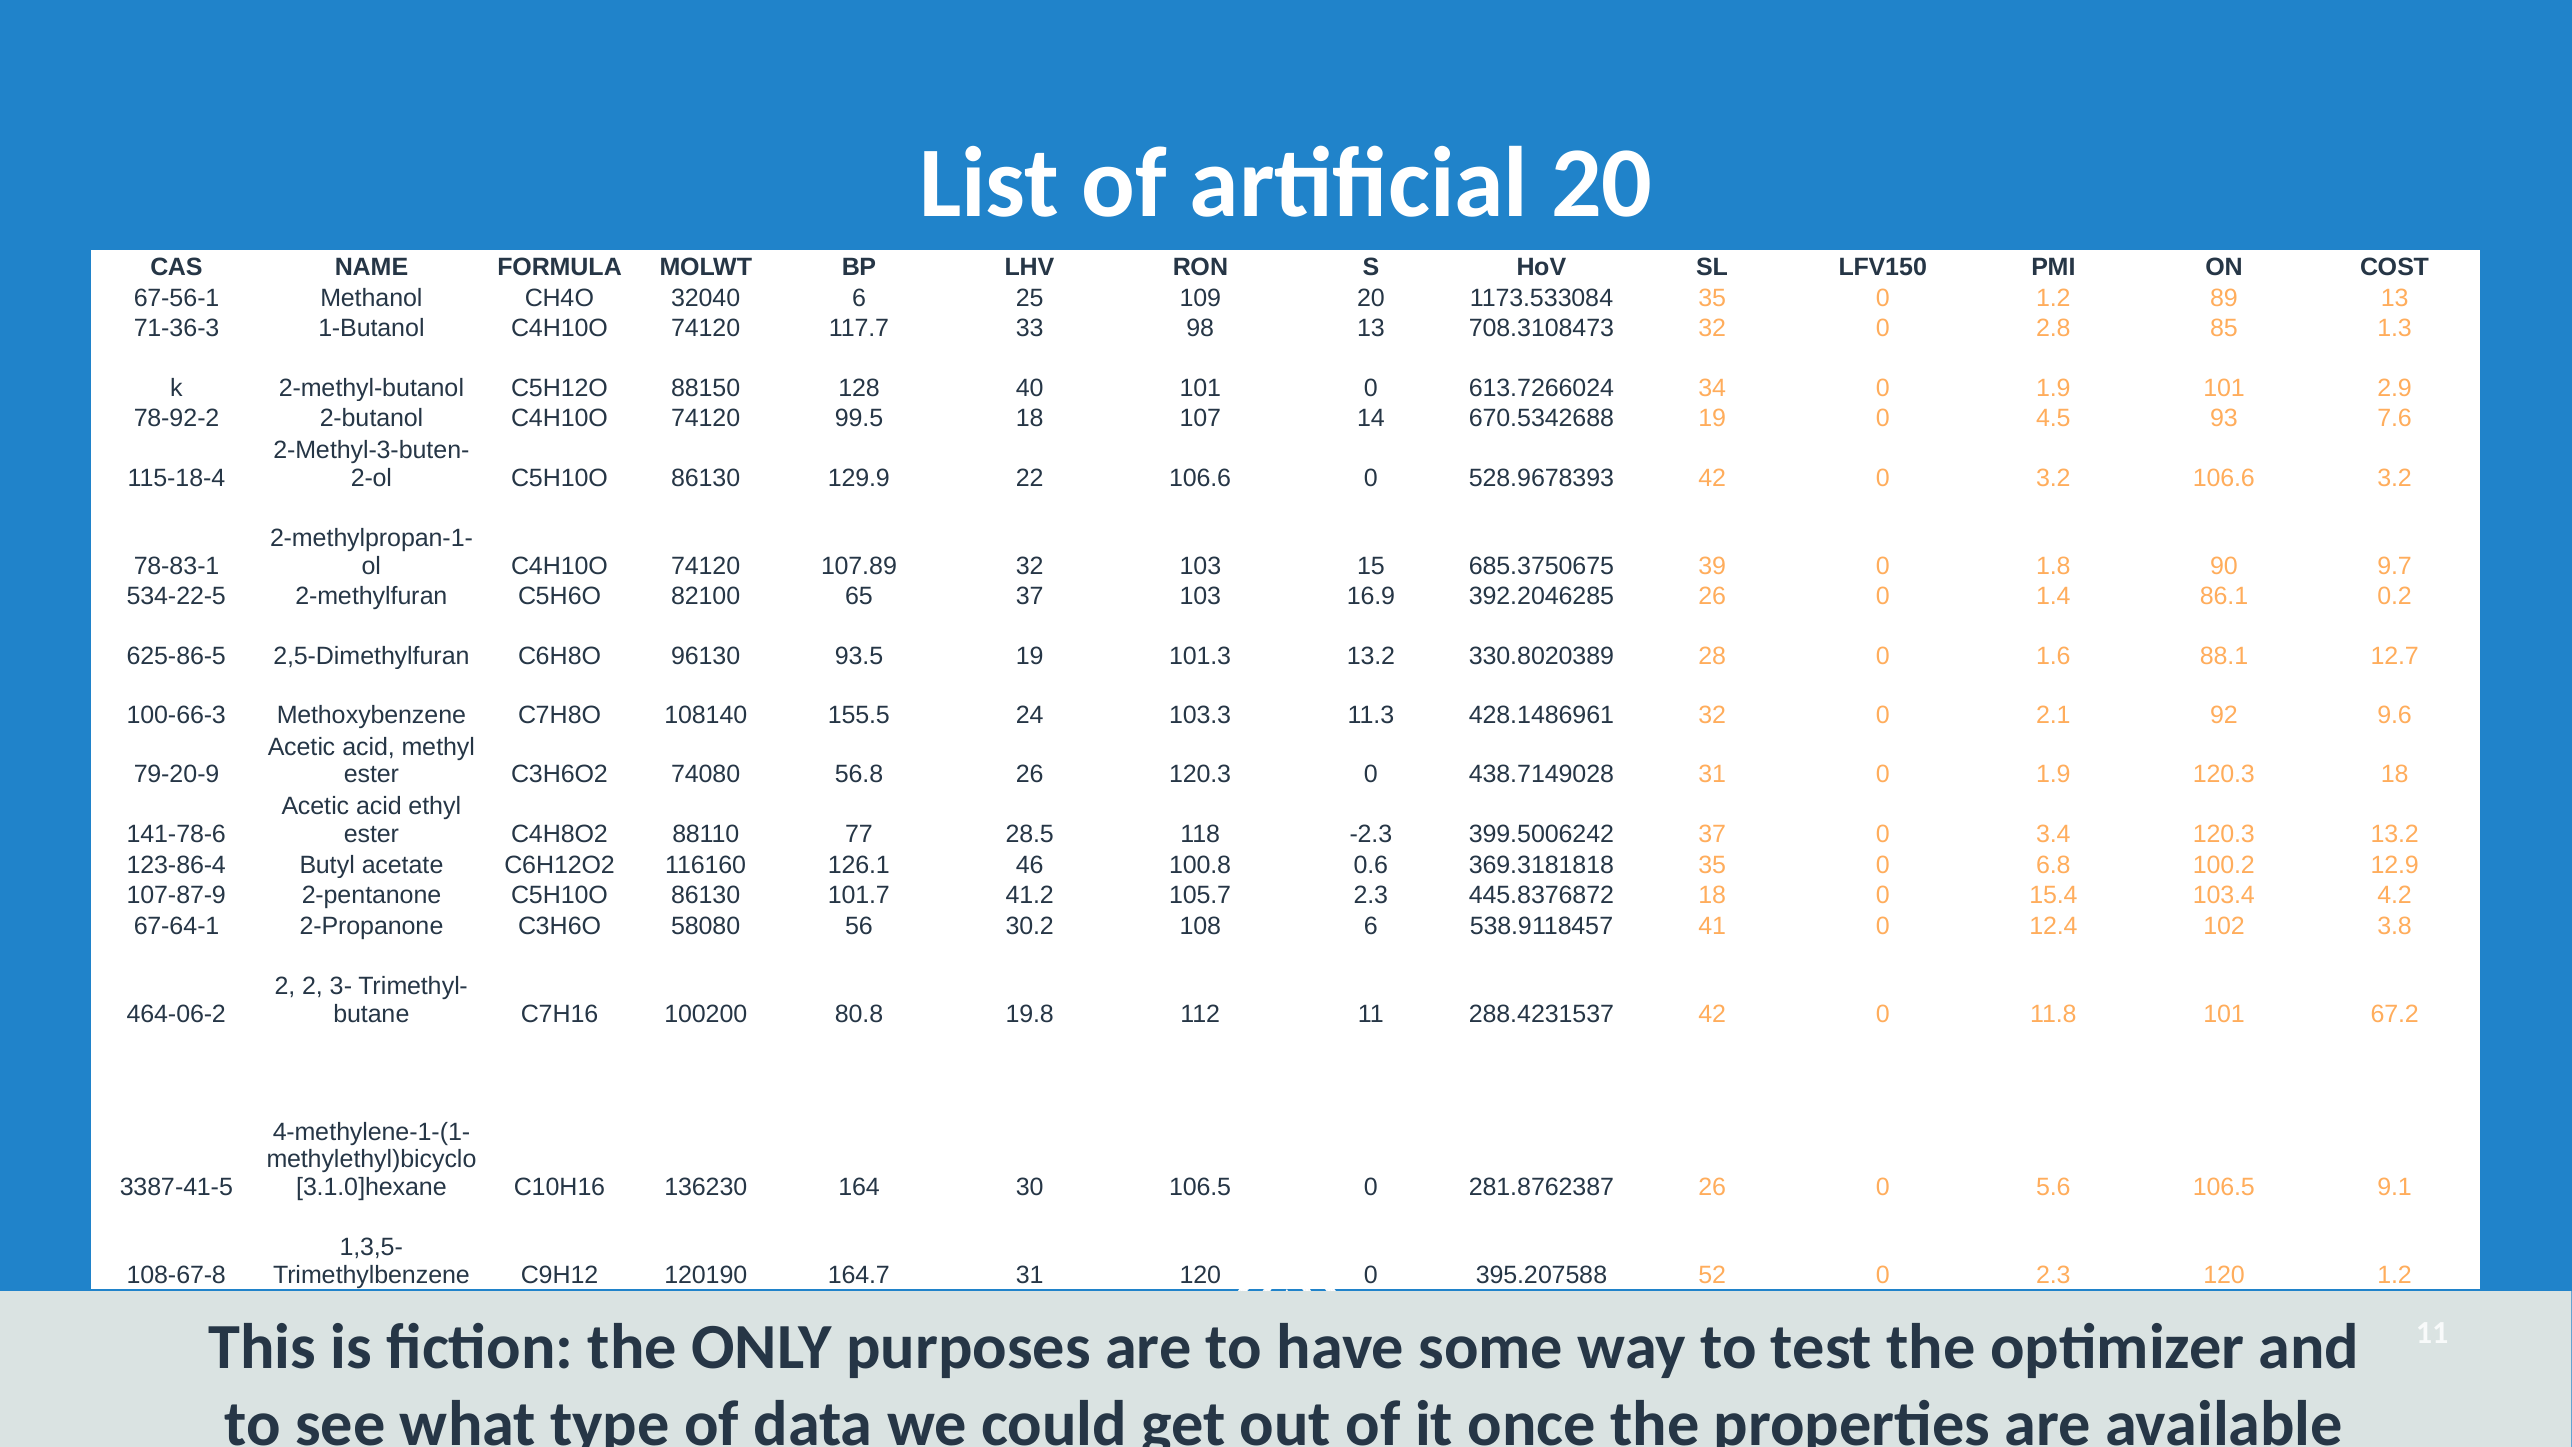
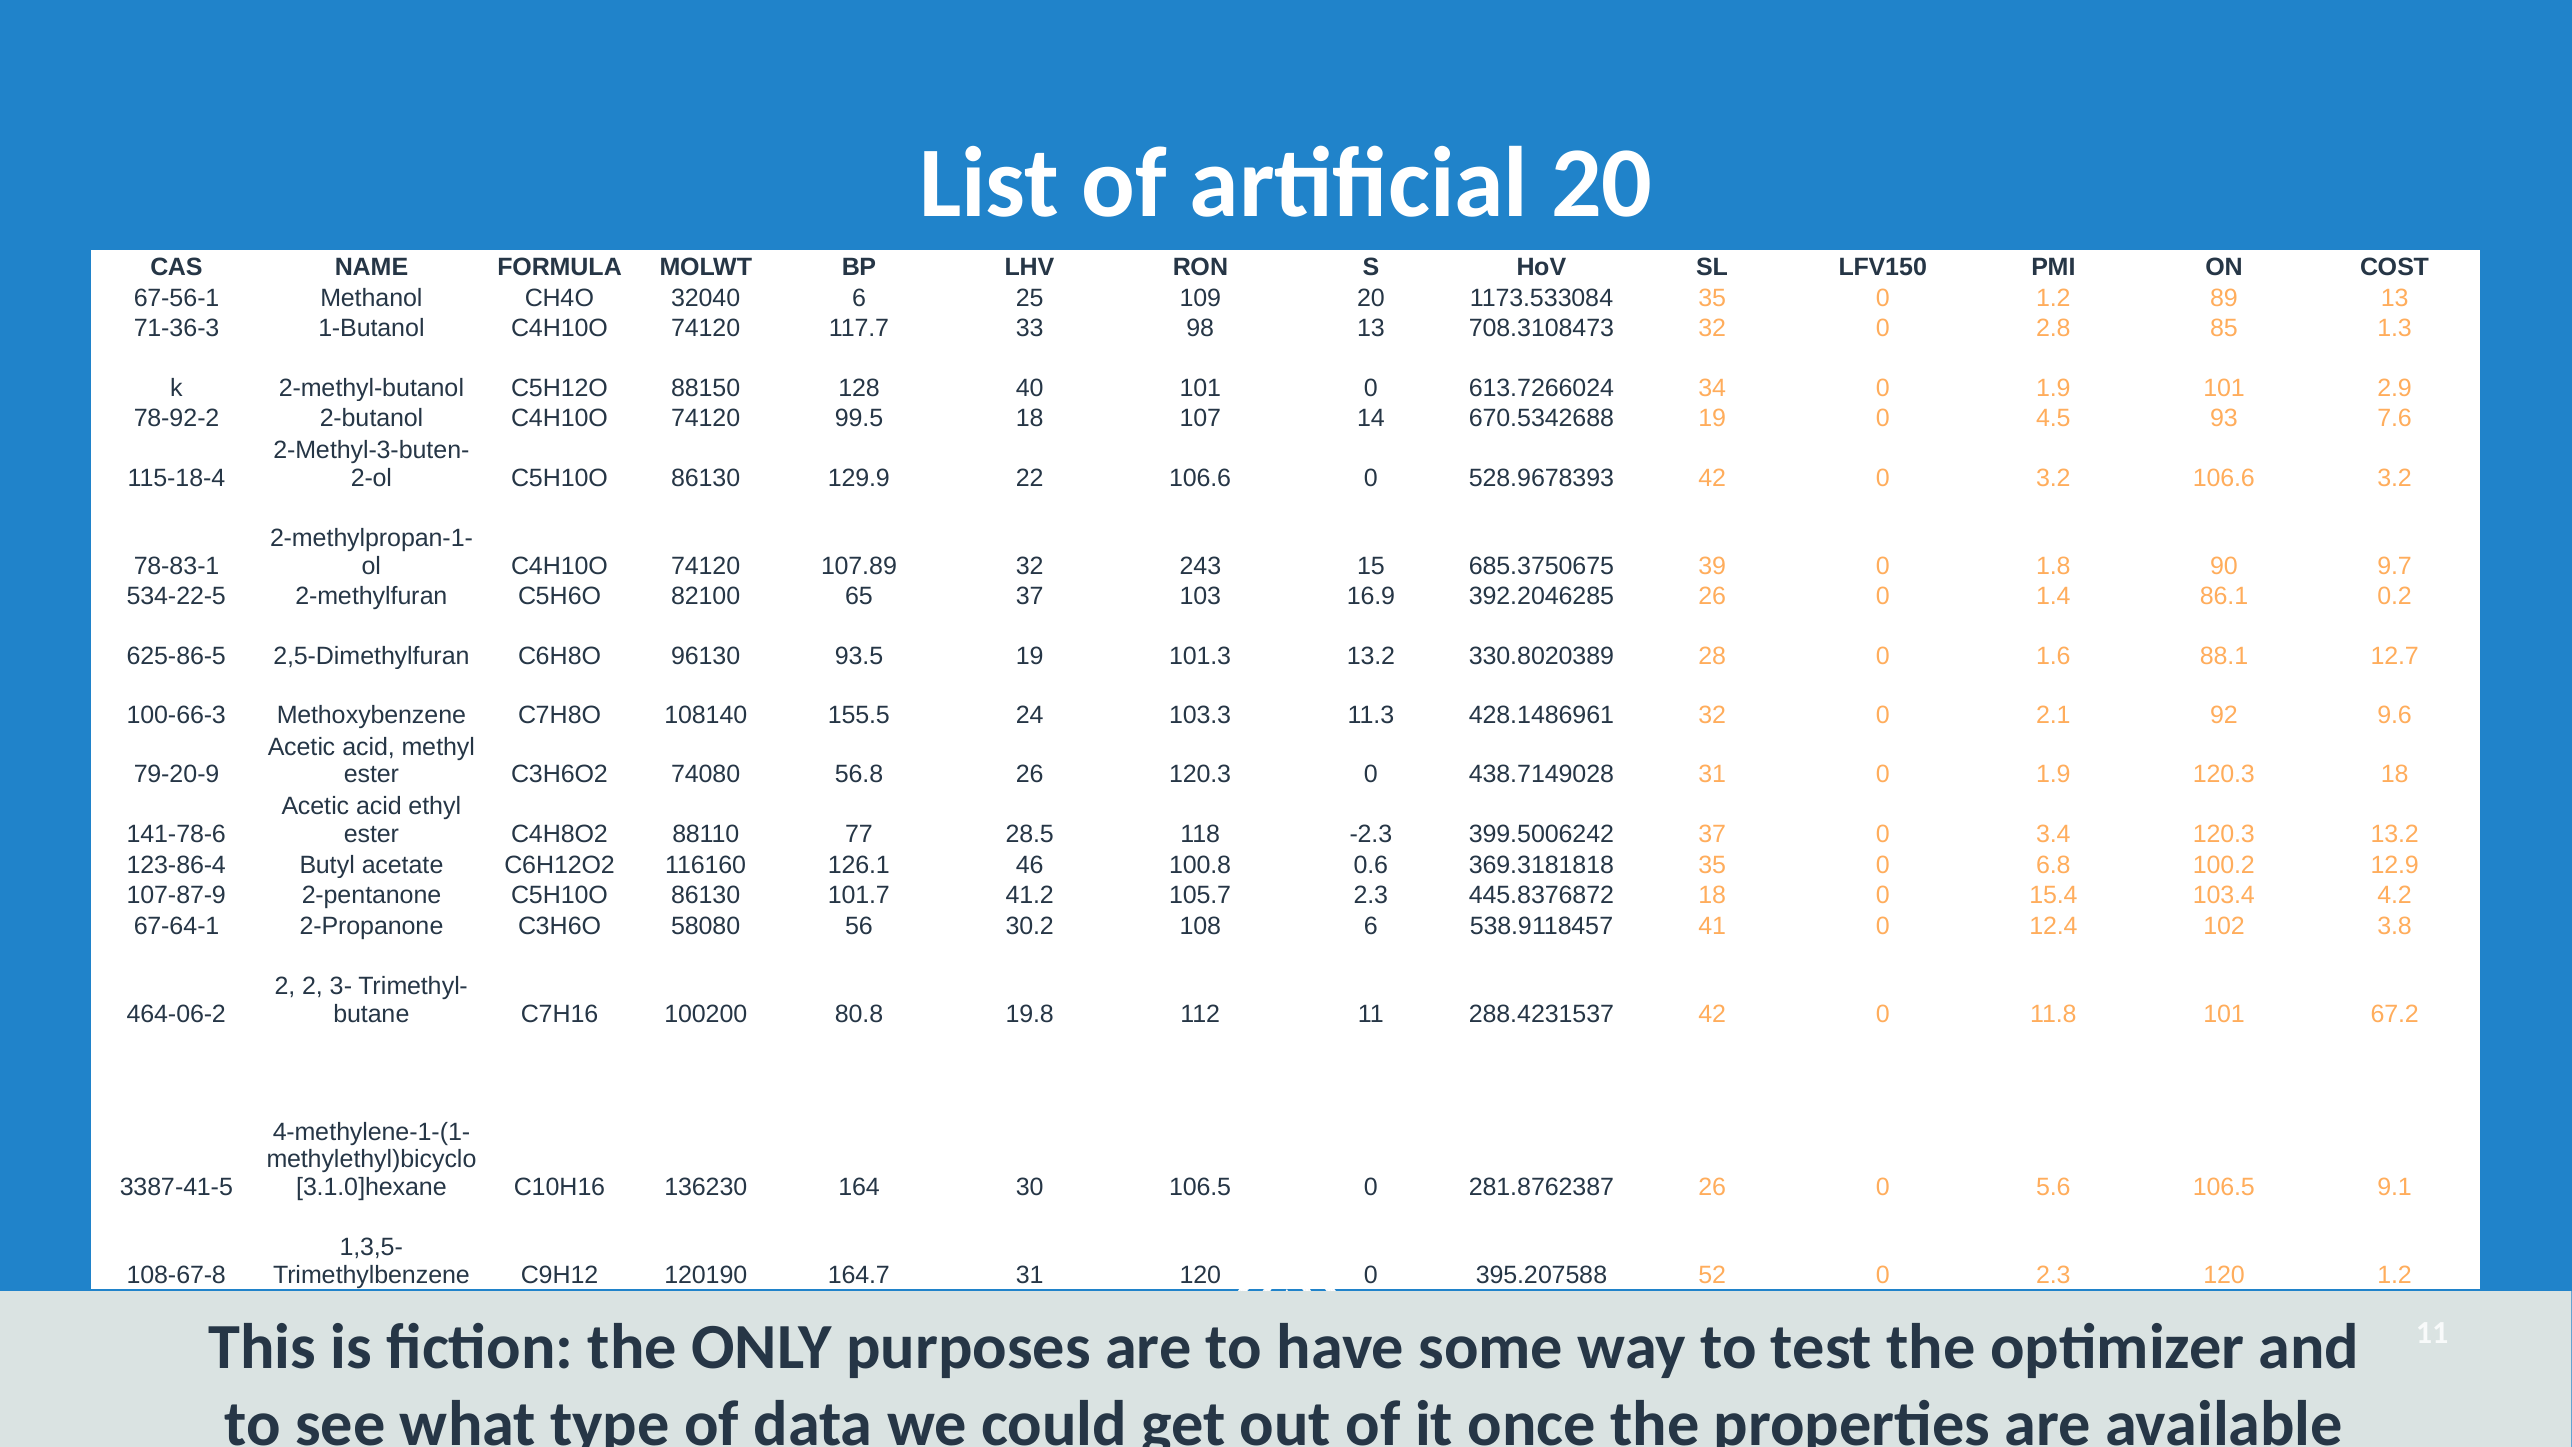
32 103: 103 -> 243 (1200, 566)
